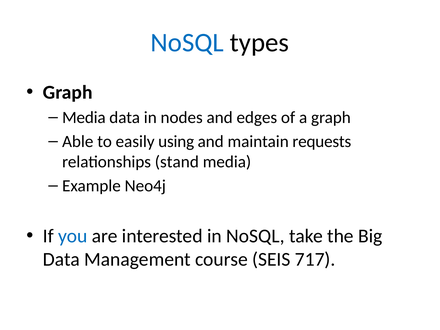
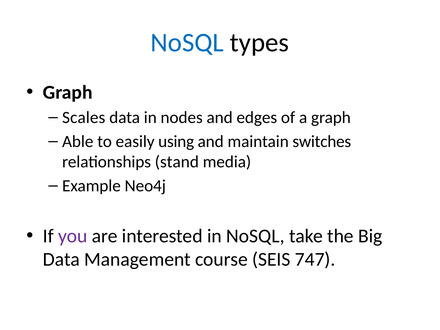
Media: Media -> Scales (84, 118)
requests: requests -> switches (322, 141)
you colour: blue -> purple (73, 236)
717: 717 -> 747 (315, 259)
